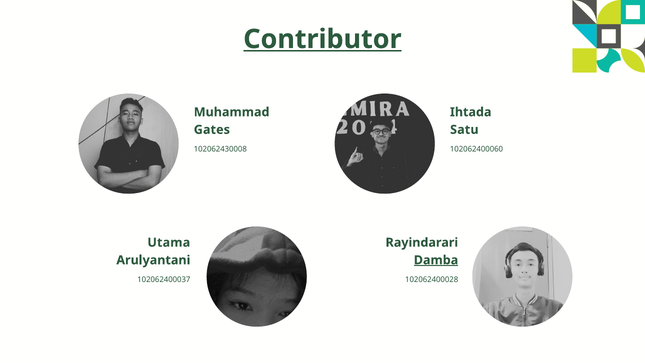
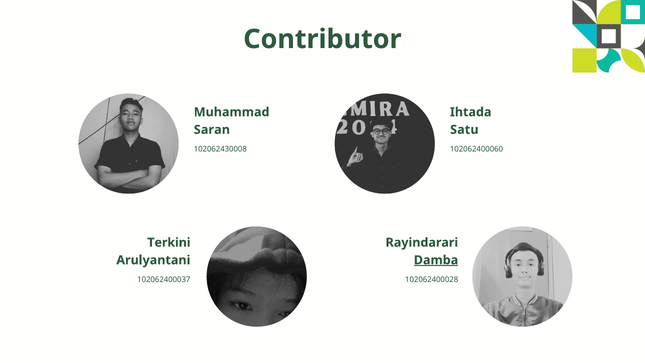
Contributor underline: present -> none (322, 39)
Gates: Gates -> Saran (212, 130)
Utama: Utama -> Terkini (169, 242)
